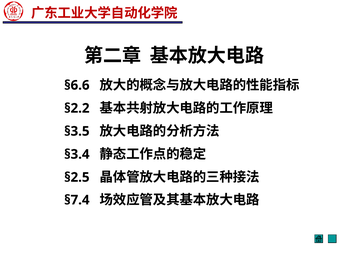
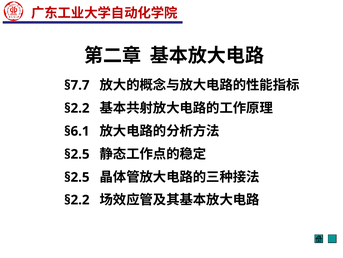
§6.6: §6.6 -> §7.7 (77, 85)
§3.5: §3.5 -> §6.1 (77, 131)
§3.4: §3.4 -> §2.5 (77, 154)
§7.4: §7.4 -> §2.2 (77, 199)
